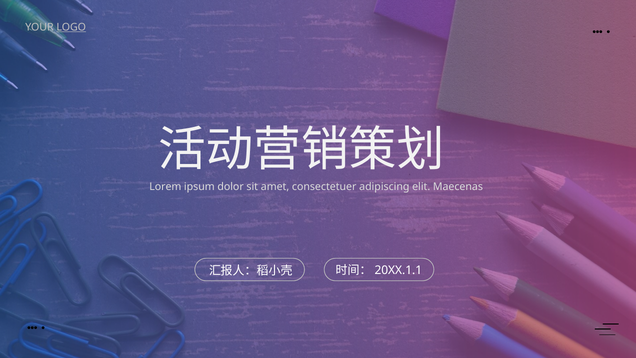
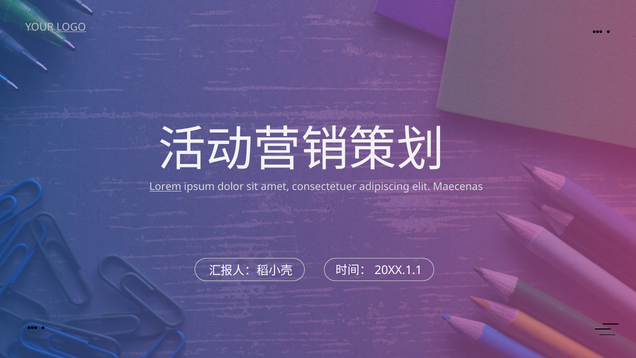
Lorem underline: none -> present (165, 187)
